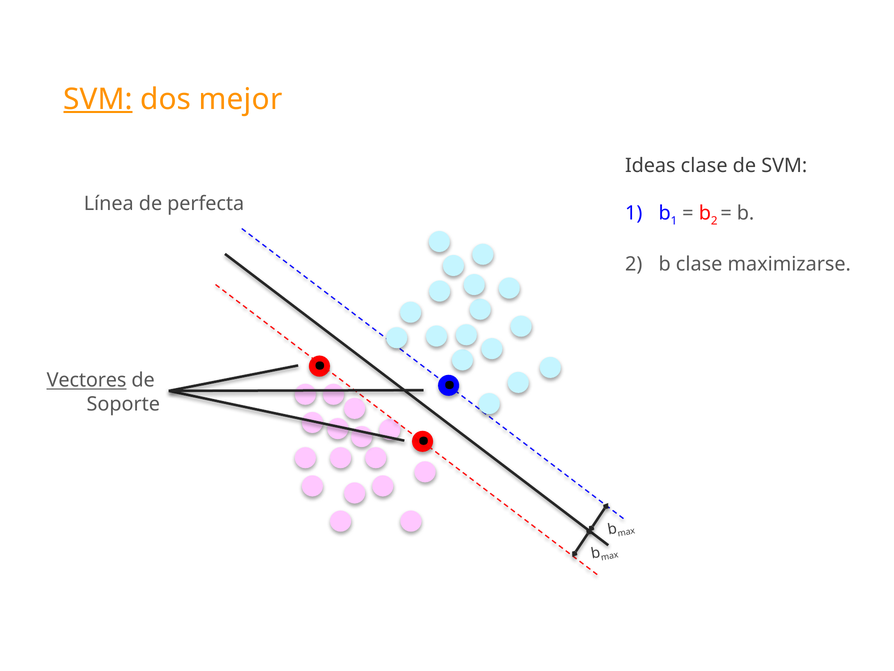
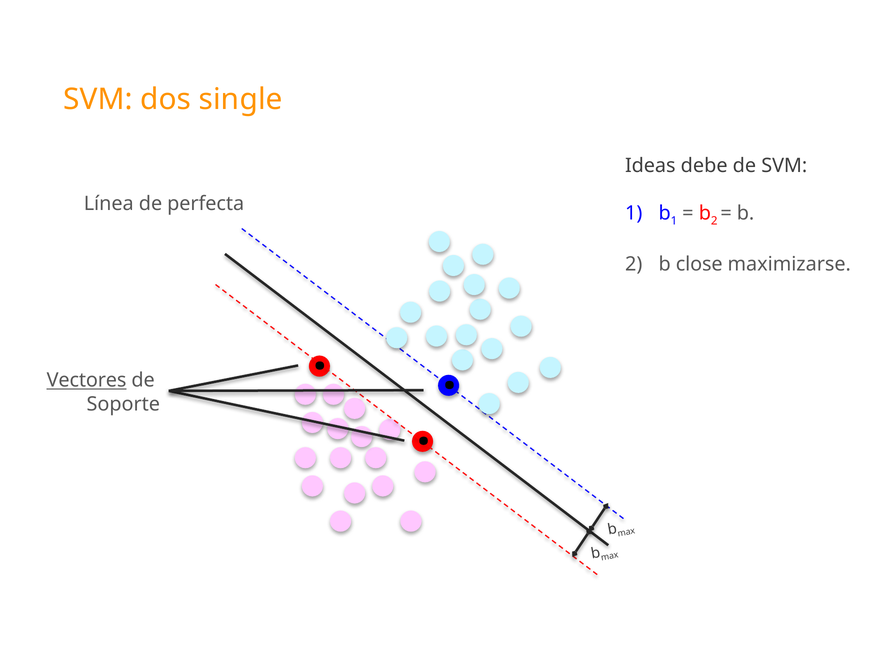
SVM underline: present -> none (98, 99)
mejor: mejor -> single (241, 99)
Ideas clase: clase -> debe (704, 166)
b clase: clase -> close (699, 264)
